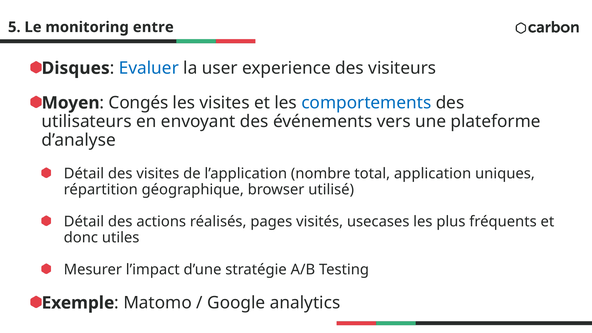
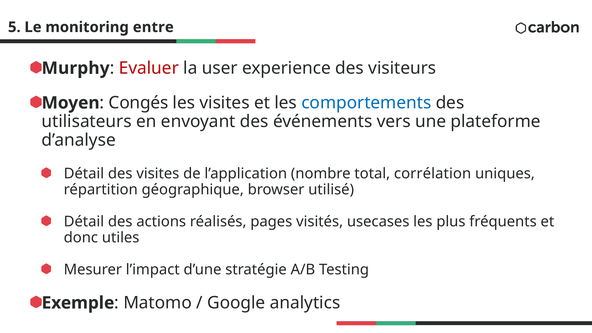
Disques: Disques -> Murphy (76, 68)
Evaluer colour: blue -> red (149, 68)
application: application -> corrélation (433, 174)
